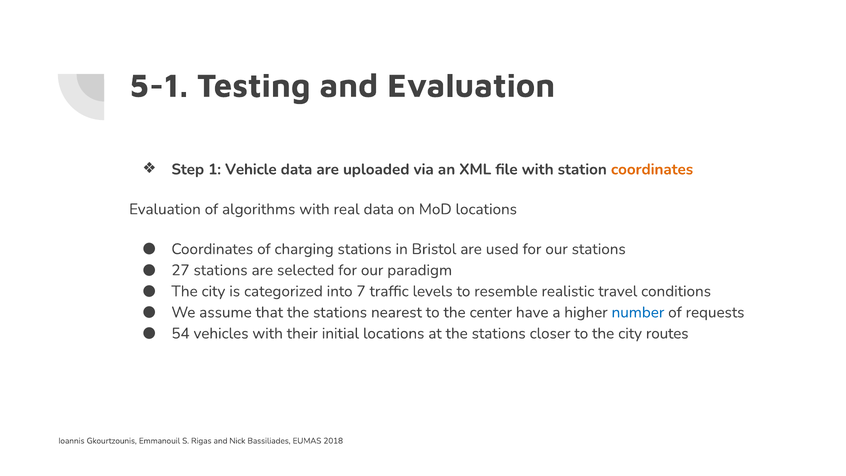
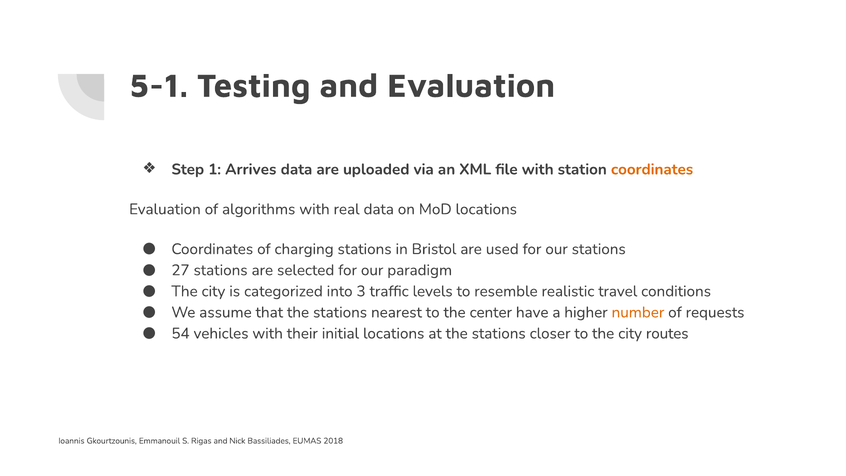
Vehicle: Vehicle -> Arrives (251, 169)
7: 7 -> 3 (361, 291)
number colour: blue -> orange (638, 312)
